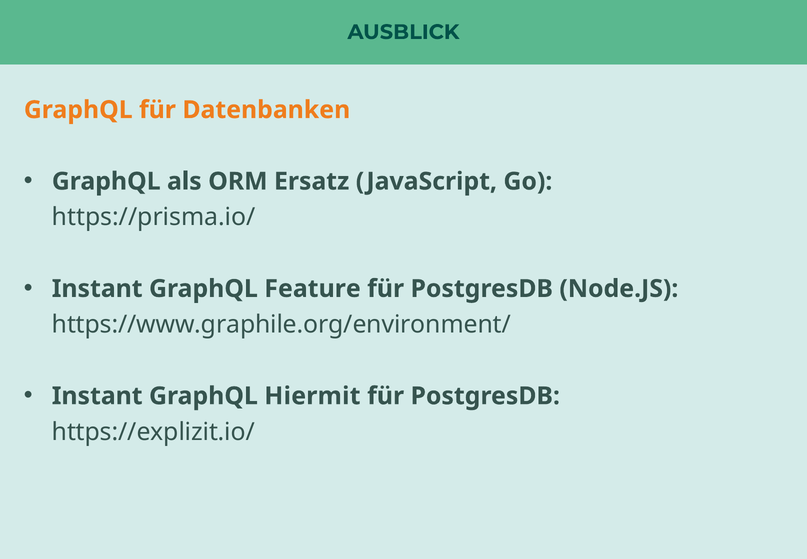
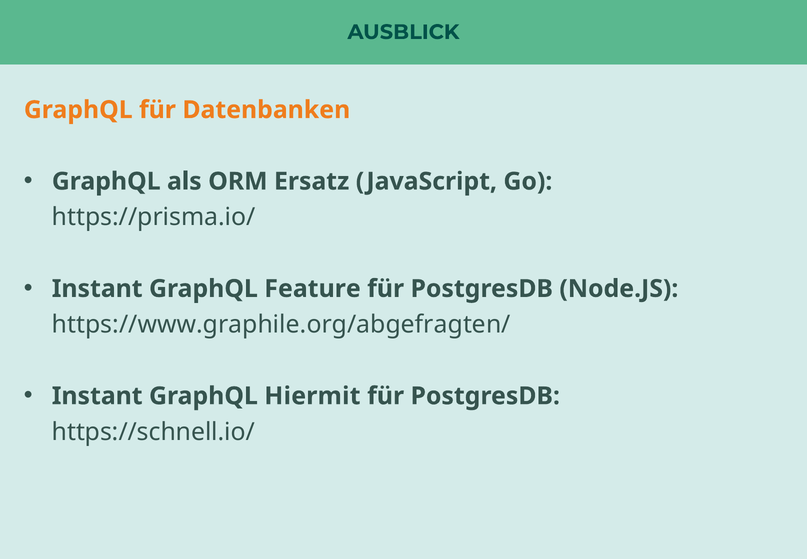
https://www.graphile.org/environment/: https://www.graphile.org/environment/ -> https://www.graphile.org/abgefragten/ (281, 324)
https://explizit.io/: https://explizit.io/ -> https://schnell.io/ (153, 432)
